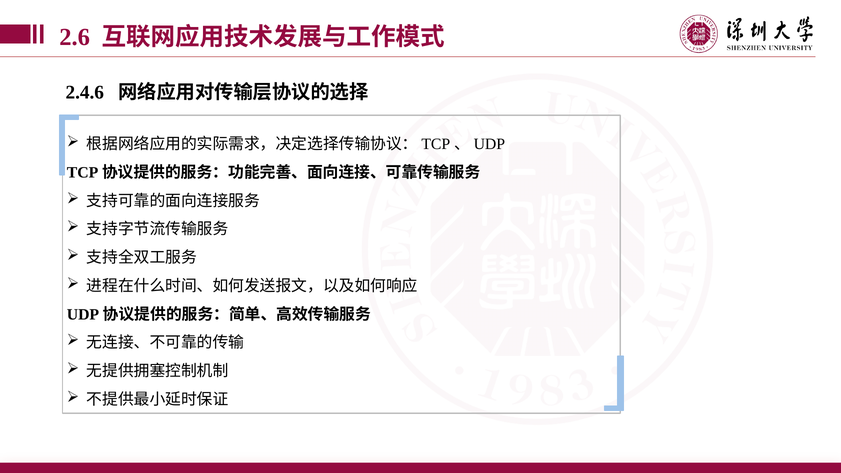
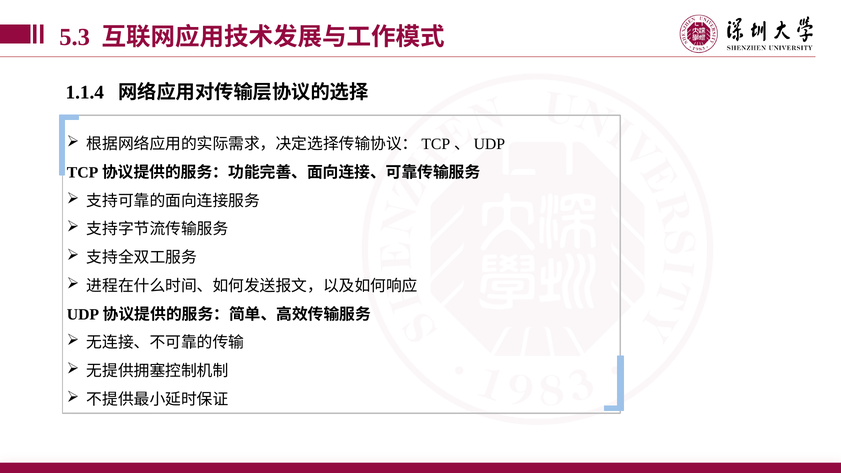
2.6: 2.6 -> 5.3 (75, 37)
2.4.6: 2.4.6 -> 1.1.4 (85, 92)
